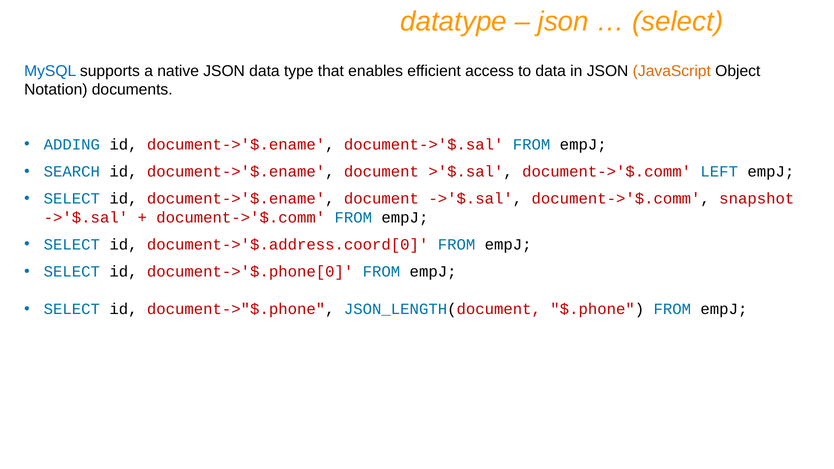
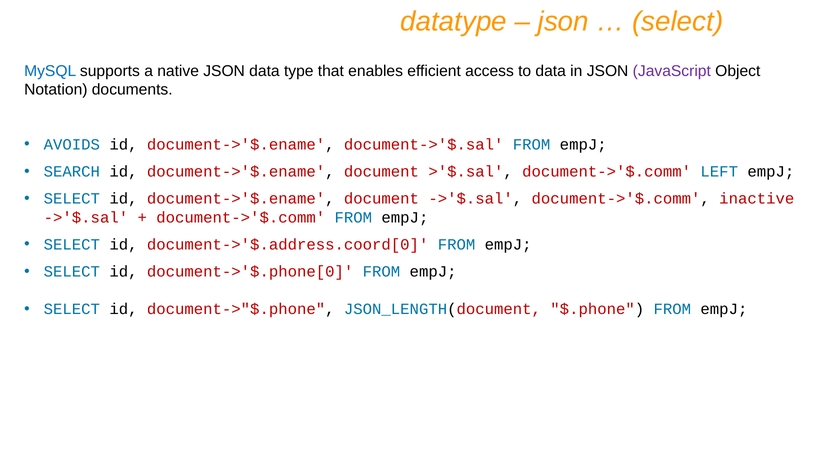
JavaScript colour: orange -> purple (672, 71)
ADDING: ADDING -> AVOIDS (72, 145)
snapshot: snapshot -> inactive (757, 199)
